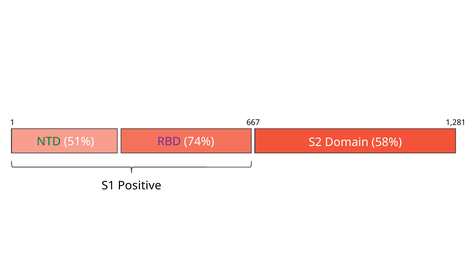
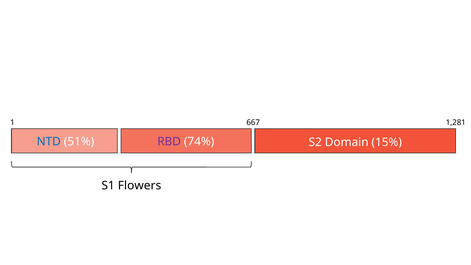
NTD colour: green -> blue (49, 142)
58%: 58% -> 15% (387, 142)
Positive: Positive -> Flowers (140, 186)
